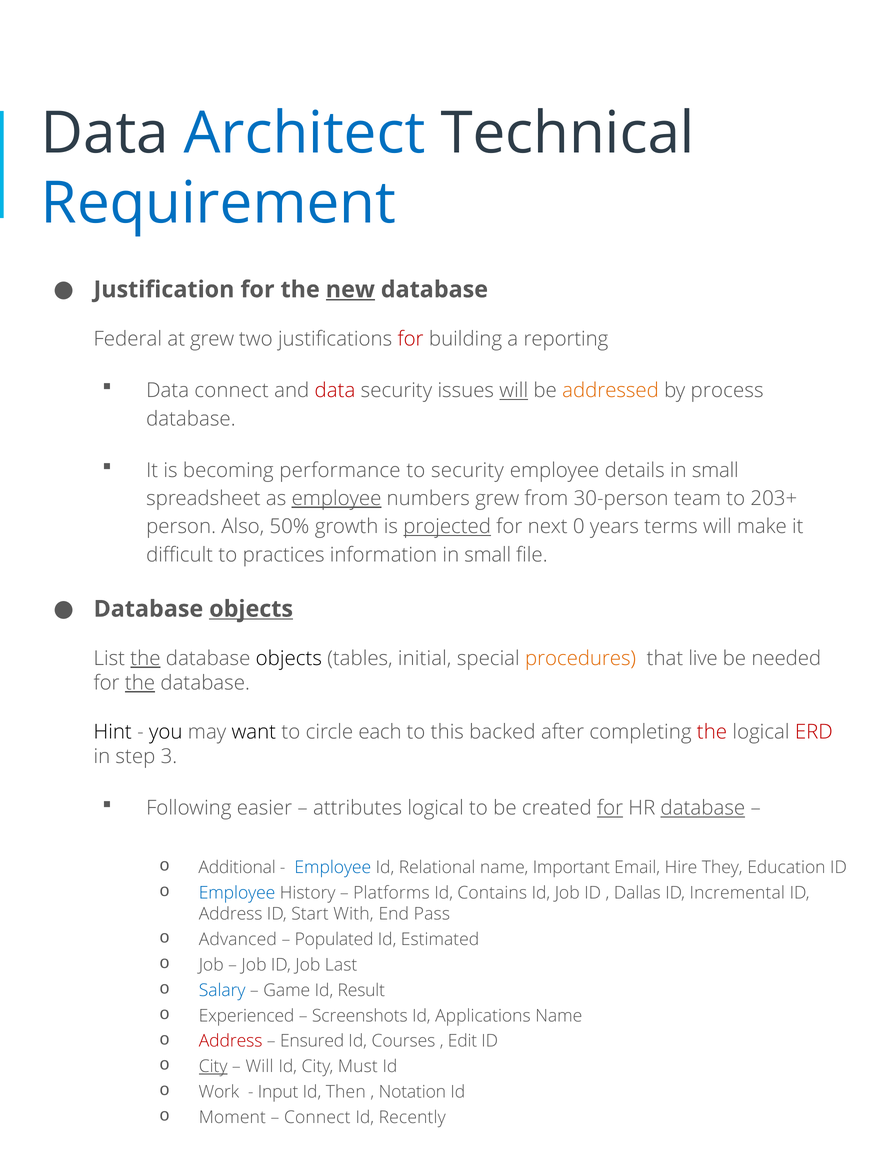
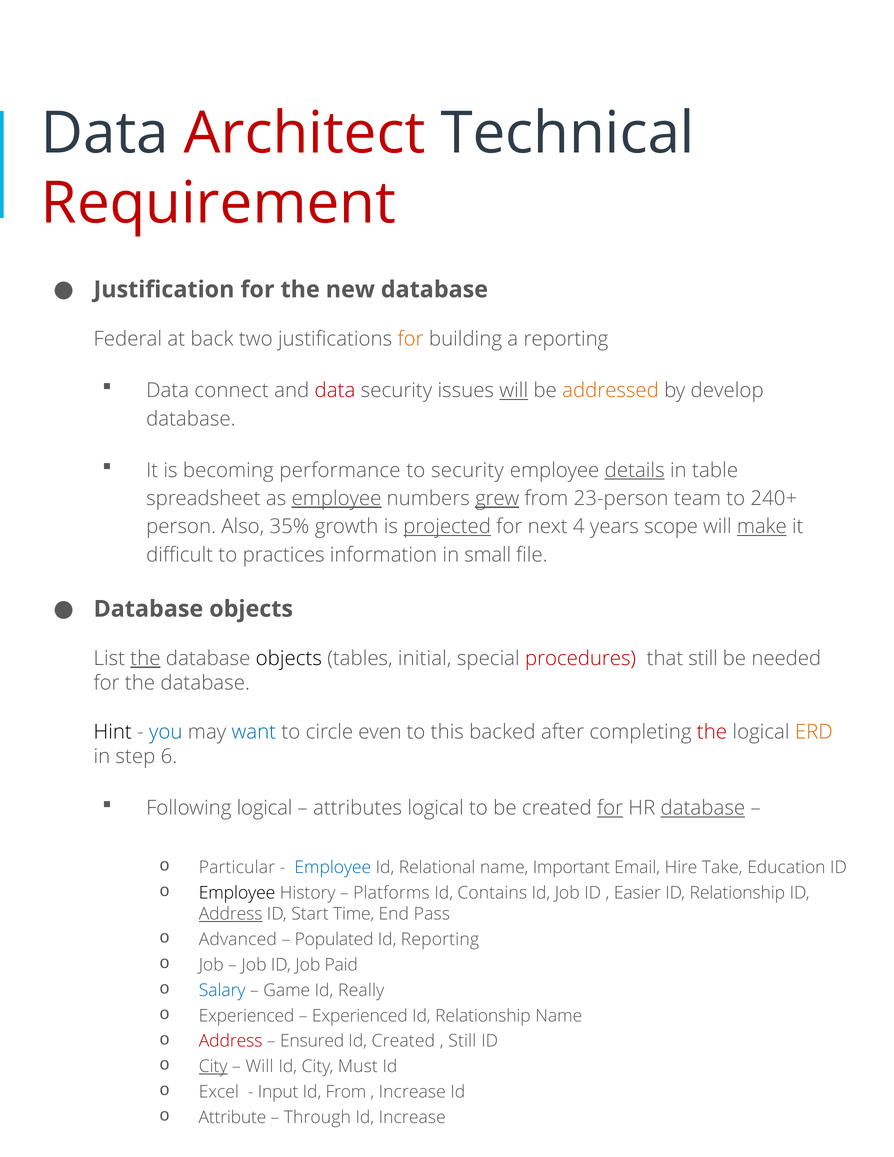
Architect colour: blue -> red (305, 134)
Requirement colour: blue -> red (218, 204)
new underline: present -> none (350, 290)
at grew: grew -> back (212, 339)
for colour: red -> orange (411, 339)
process: process -> develop (727, 391)
details underline: none -> present (635, 470)
small: small -> table (715, 470)
grew underline: none -> present (497, 499)
30-person: 30-person -> 23-person (621, 499)
203+: 203+ -> 240+ (774, 499)
50%: 50% -> 35% (289, 527)
0: 0 -> 4 (579, 527)
terms: terms -> scope (671, 527)
make underline: none -> present (762, 527)
objects underline: present -> none (251, 609)
procedures colour: orange -> red (581, 658)
that live: live -> still (703, 658)
the underline: present -> none (140, 683)
you colour: black -> blue (166, 732)
want colour: black -> blue (254, 732)
each: each -> even (380, 732)
ERD colour: red -> orange (814, 732)
3: 3 -> 6 (169, 757)
Following easier: easier -> logical (265, 808)
Additional: Additional -> Particular (237, 868)
They: They -> Take (722, 868)
Employee colour: blue -> black (237, 893)
Dallas: Dallas -> Easier (637, 893)
Incremental: Incremental -> Relationship (737, 893)
Address underline: none -> present (231, 914)
With: With -> Time (354, 914)
Id Estimated: Estimated -> Reporting (440, 939)
Last: Last -> Paid (341, 965)
Result: Result -> Really (361, 990)
Screenshots: Screenshots -> Experienced (360, 1016)
Applications: Applications -> Relationship (483, 1016)
Id Courses: Courses -> Created (403, 1041)
Edit: Edit -> Still (462, 1041)
Work: Work -> Excel (219, 1092)
Id Then: Then -> From (346, 1092)
Notation: Notation -> Increase (412, 1092)
Moment: Moment -> Attribute (232, 1117)
Connect: Connect -> Through (317, 1117)
Id Recently: Recently -> Increase (412, 1117)
